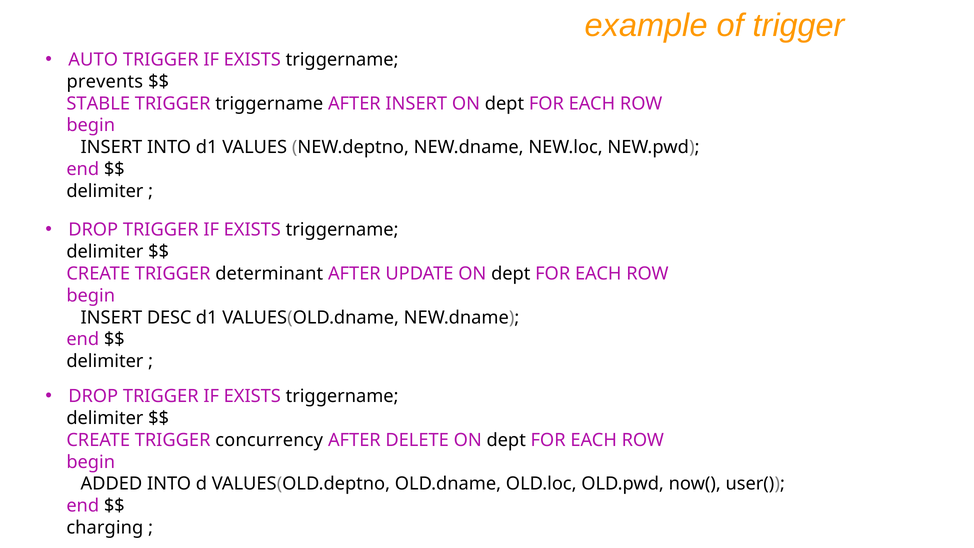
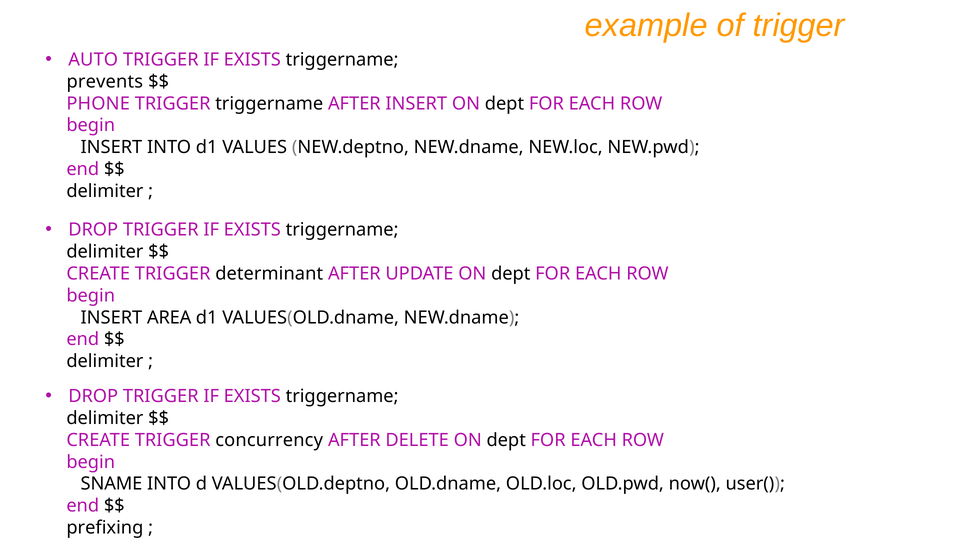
STABLE: STABLE -> PHONE (98, 103)
DESC: DESC -> AREA (169, 317)
ADDED: ADDED -> SNAME (111, 484)
charging: charging -> prefixing (105, 528)
